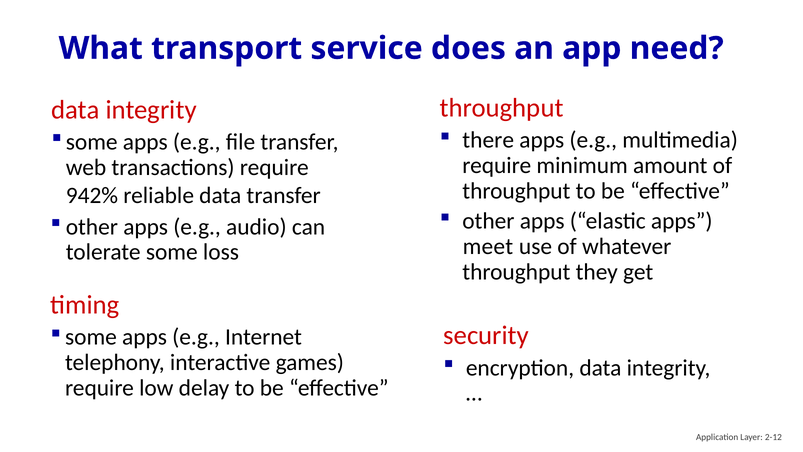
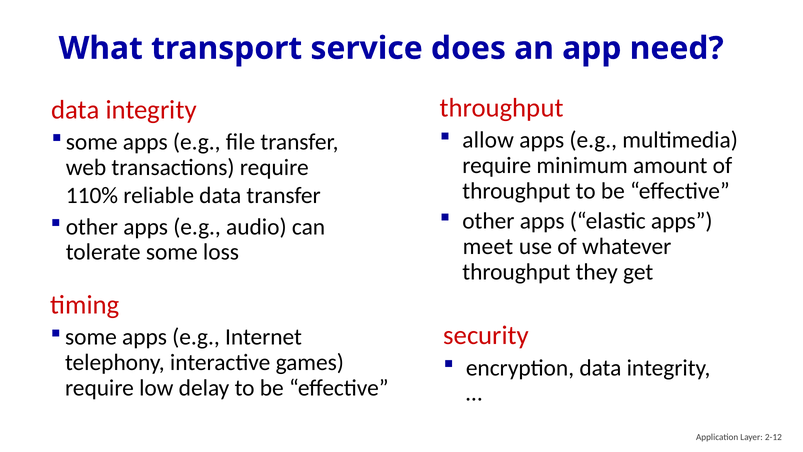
there: there -> allow (488, 140)
942%: 942% -> 110% (92, 196)
